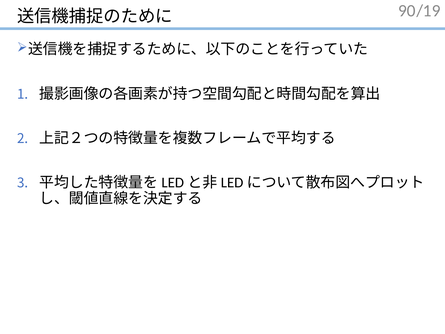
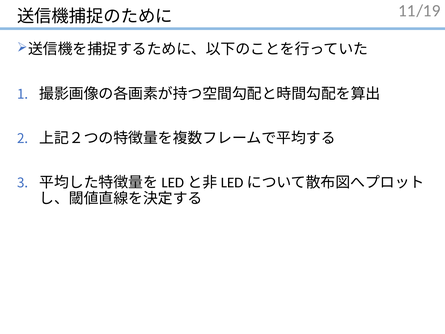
90: 90 -> 11 (407, 11)
